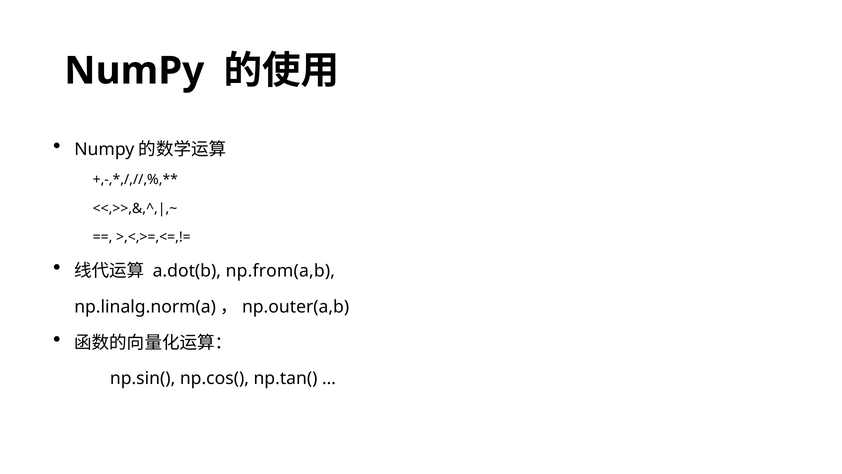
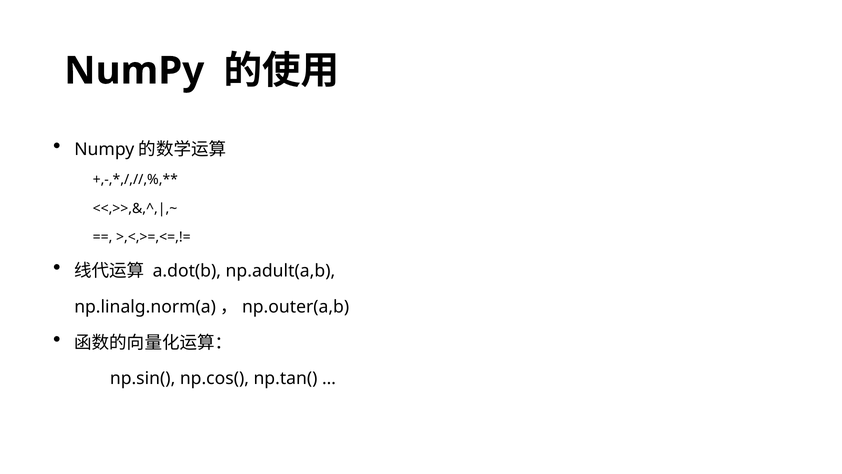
np.from(a,b: np.from(a,b -> np.adult(a,b (280, 271)
